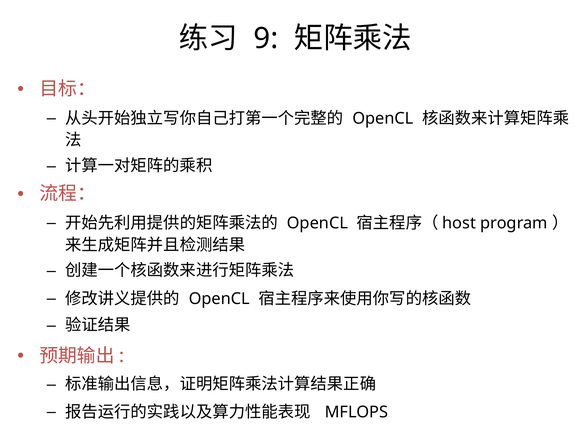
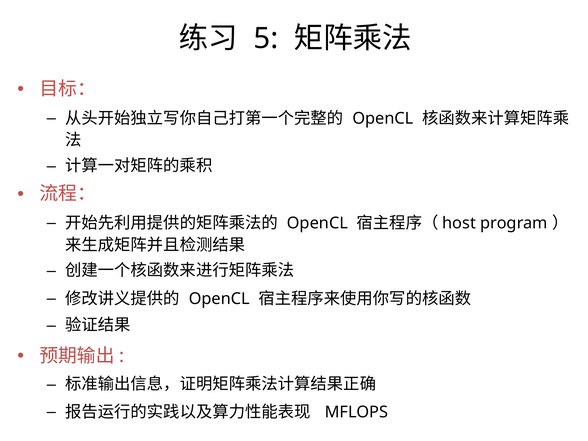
9: 9 -> 5 (266, 38)
